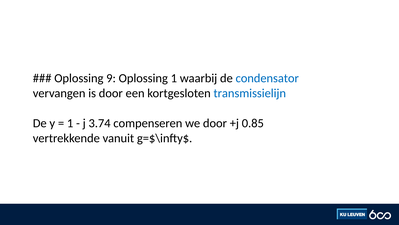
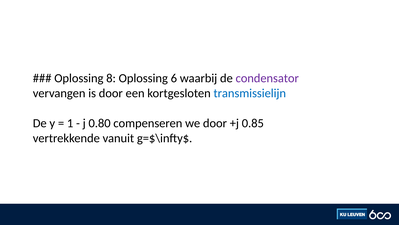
9: 9 -> 8 (111, 78)
Oplossing 1: 1 -> 6 (174, 78)
condensator colour: blue -> purple (267, 78)
3.74: 3.74 -> 0.80 (100, 123)
